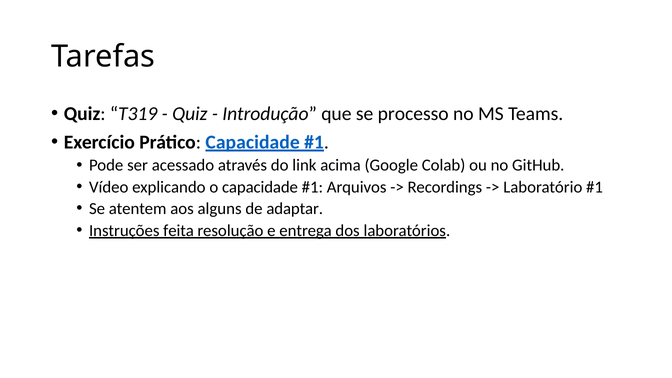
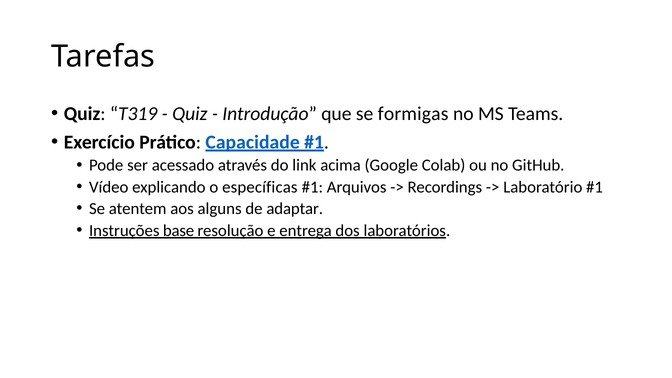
processo: processo -> formigas (413, 114)
o capacidade: capacidade -> específicas (260, 187)
feita: feita -> base (179, 230)
